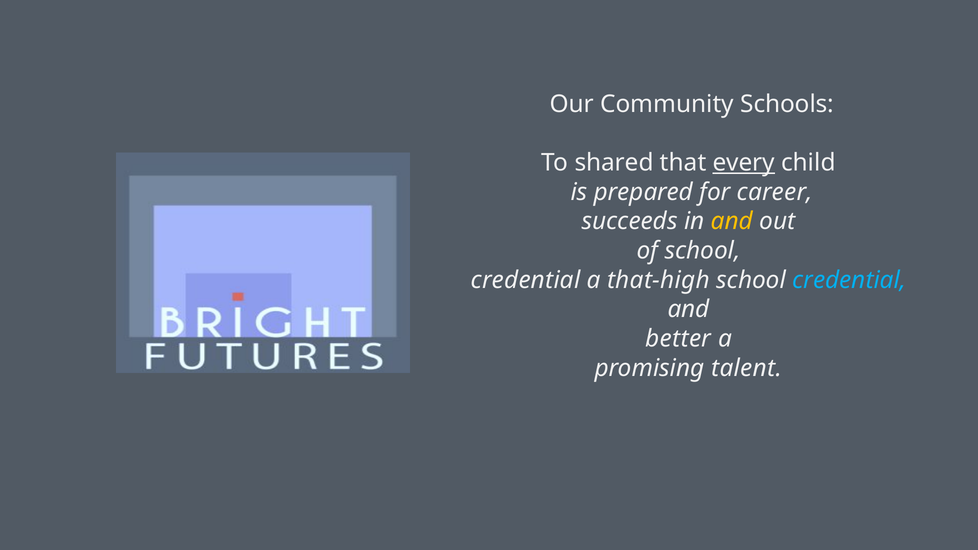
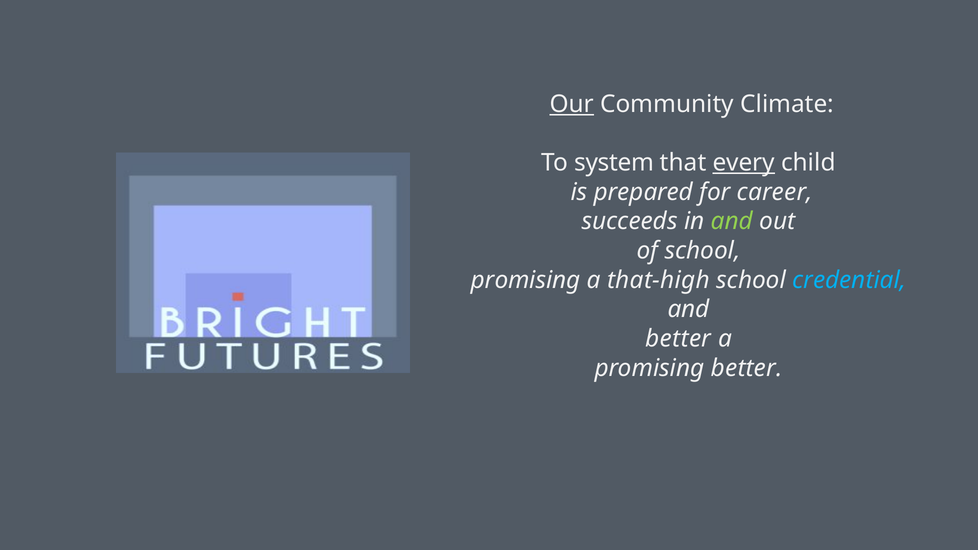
Our underline: none -> present (572, 104)
Schools: Schools -> Climate (787, 104)
shared: shared -> system (614, 163)
and colour: yellow -> light green (732, 221)
credential: credential -> promising (526, 280)
promising talent: talent -> better (747, 368)
